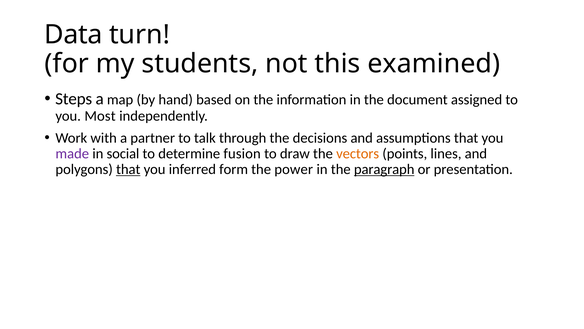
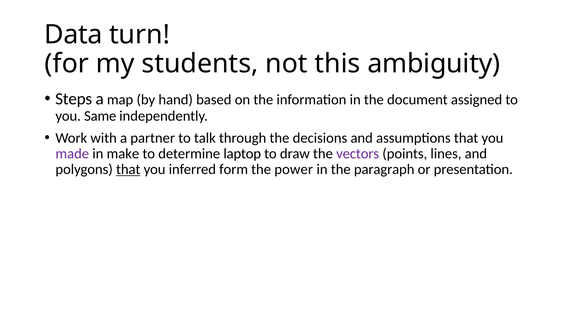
examined: examined -> ambiguity (434, 64)
Most: Most -> Same (100, 116)
social: social -> make (123, 153)
fusion: fusion -> laptop (242, 153)
vectors colour: orange -> purple (358, 153)
paragraph underline: present -> none (384, 169)
